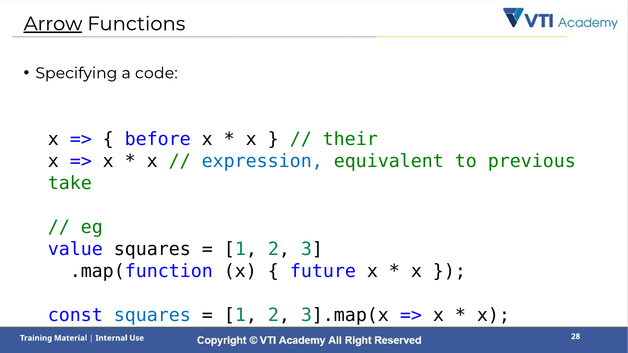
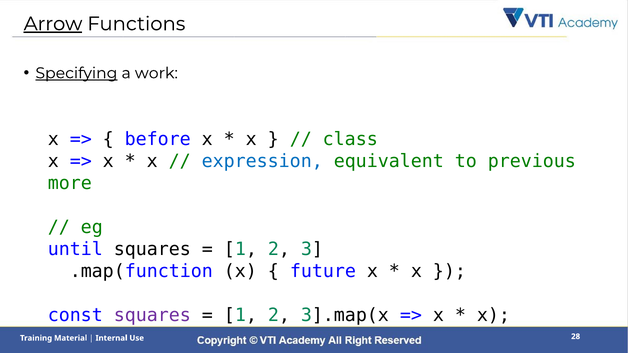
Specifying underline: none -> present (76, 73)
code: code -> work (156, 73)
their: their -> class (350, 140)
take: take -> more (70, 184)
value: value -> until (75, 249)
squares colour: blue -> purple (152, 315)
